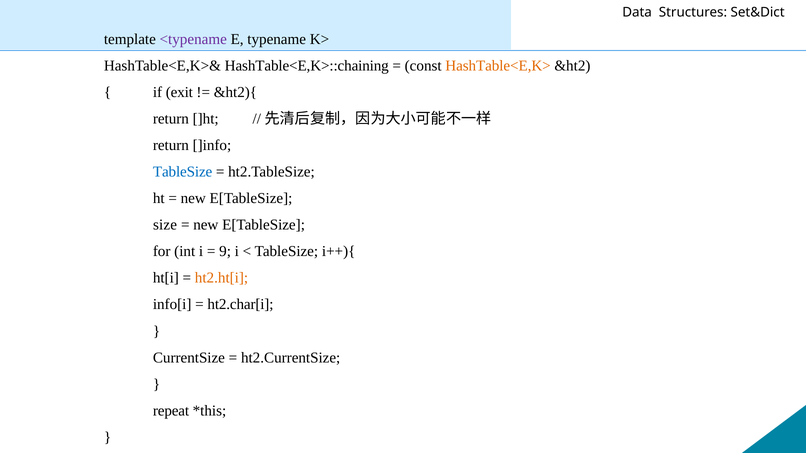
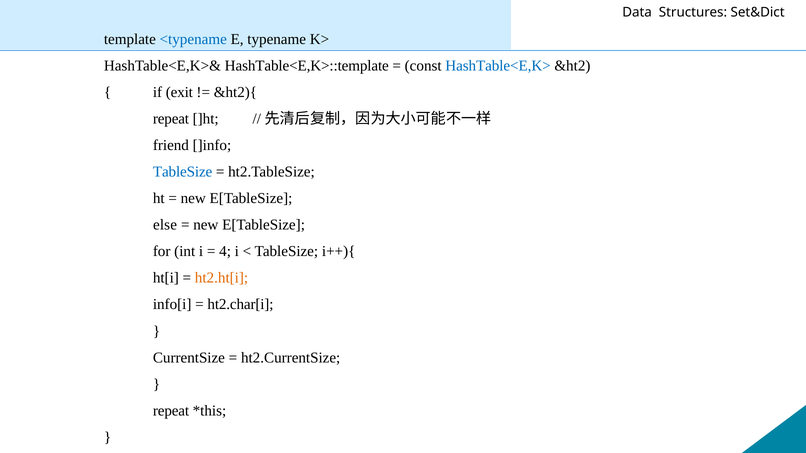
<typename colour: purple -> blue (193, 39)
HashTable<E,K>::chaining: HashTable<E,K>::chaining -> HashTable<E,K>::template (307, 66)
HashTable<E,K> colour: orange -> blue (498, 66)
return: return -> repeat (171, 119)
return: return -> friend (171, 146)
size: size -> else (165, 225)
9: 9 -> 4 (225, 252)
